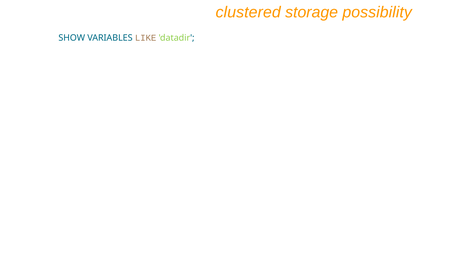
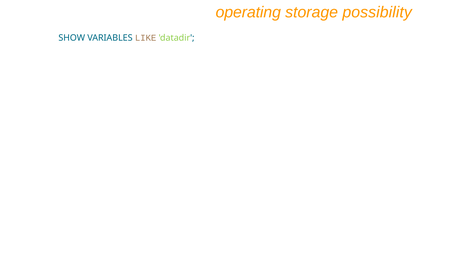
clustered: clustered -> operating (248, 12)
